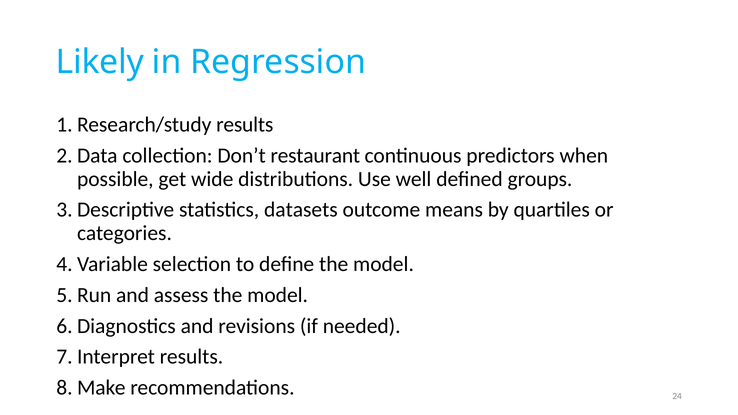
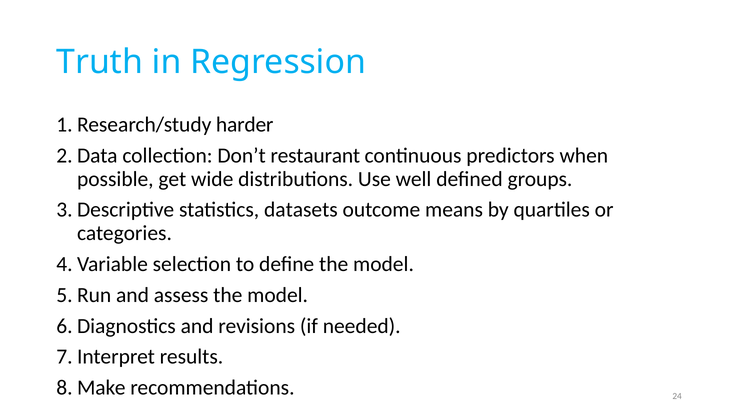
Likely: Likely -> Truth (100, 62)
results: results -> harder (245, 125)
